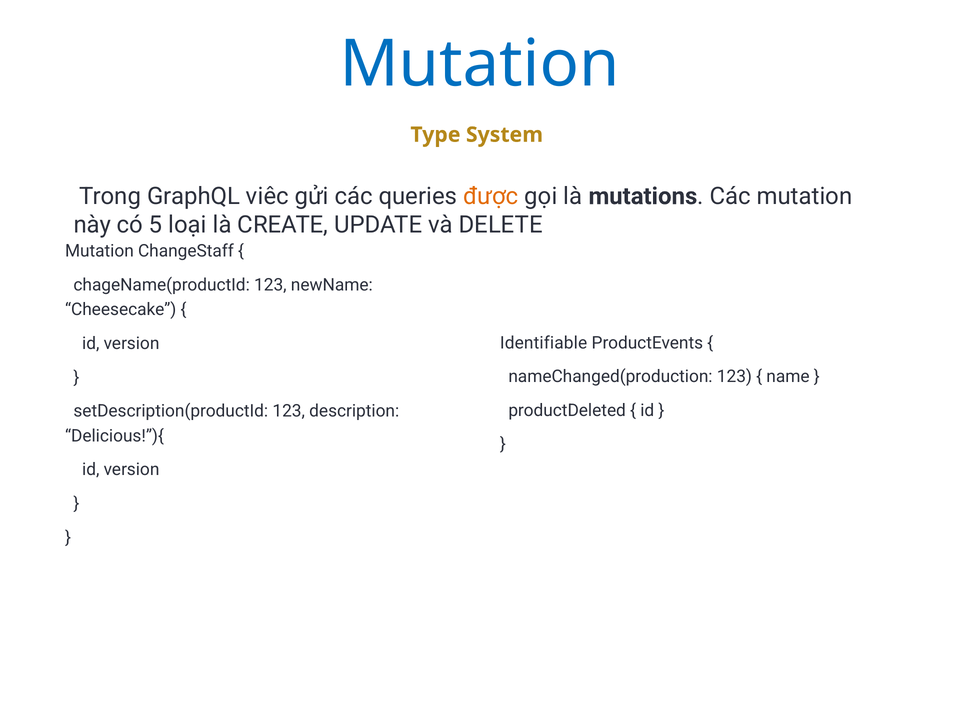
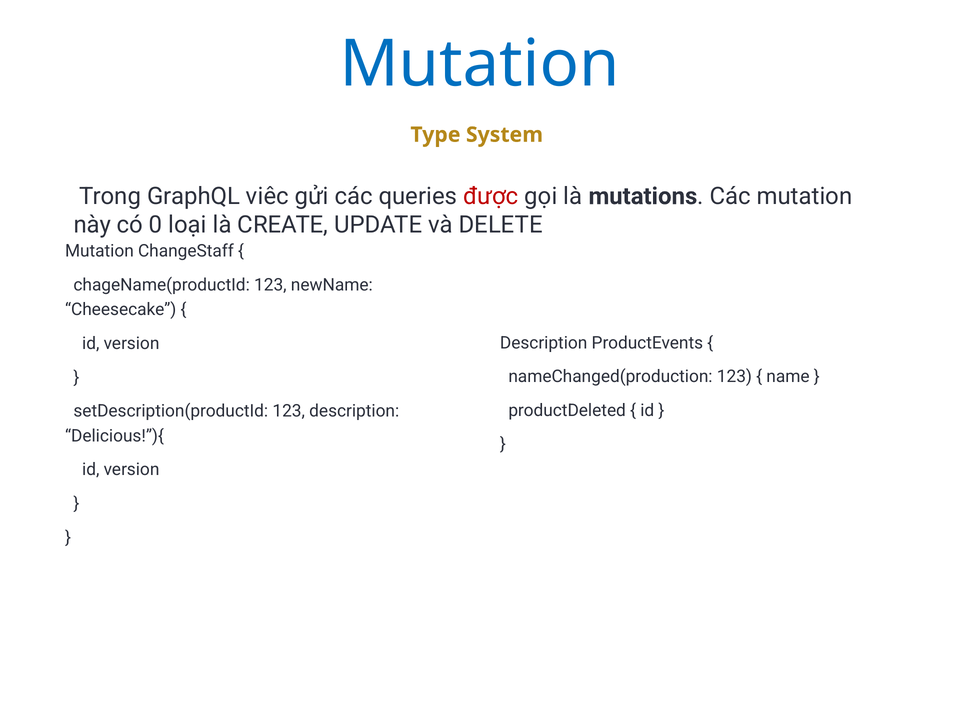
được colour: orange -> red (491, 196)
5: 5 -> 0 (156, 225)
Identifiable: Identifiable -> Description (544, 342)
